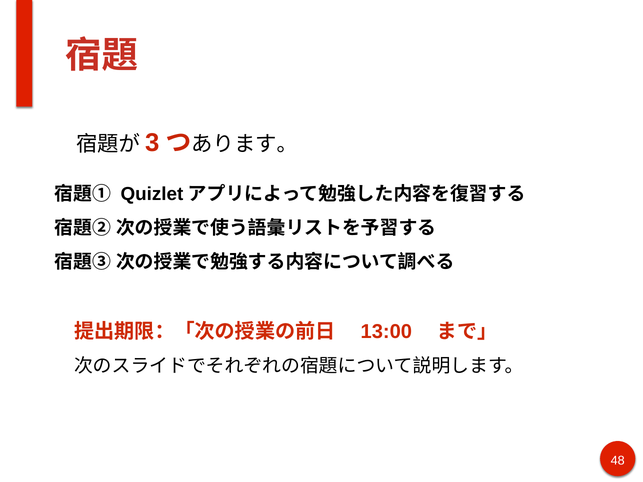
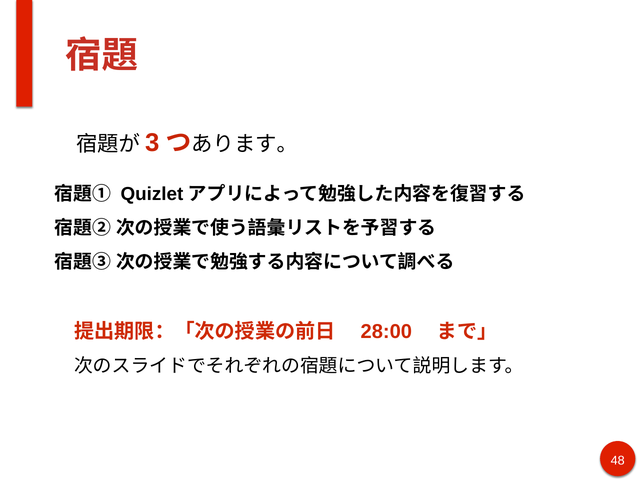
13:00: 13:00 -> 28:00 (386, 332)
